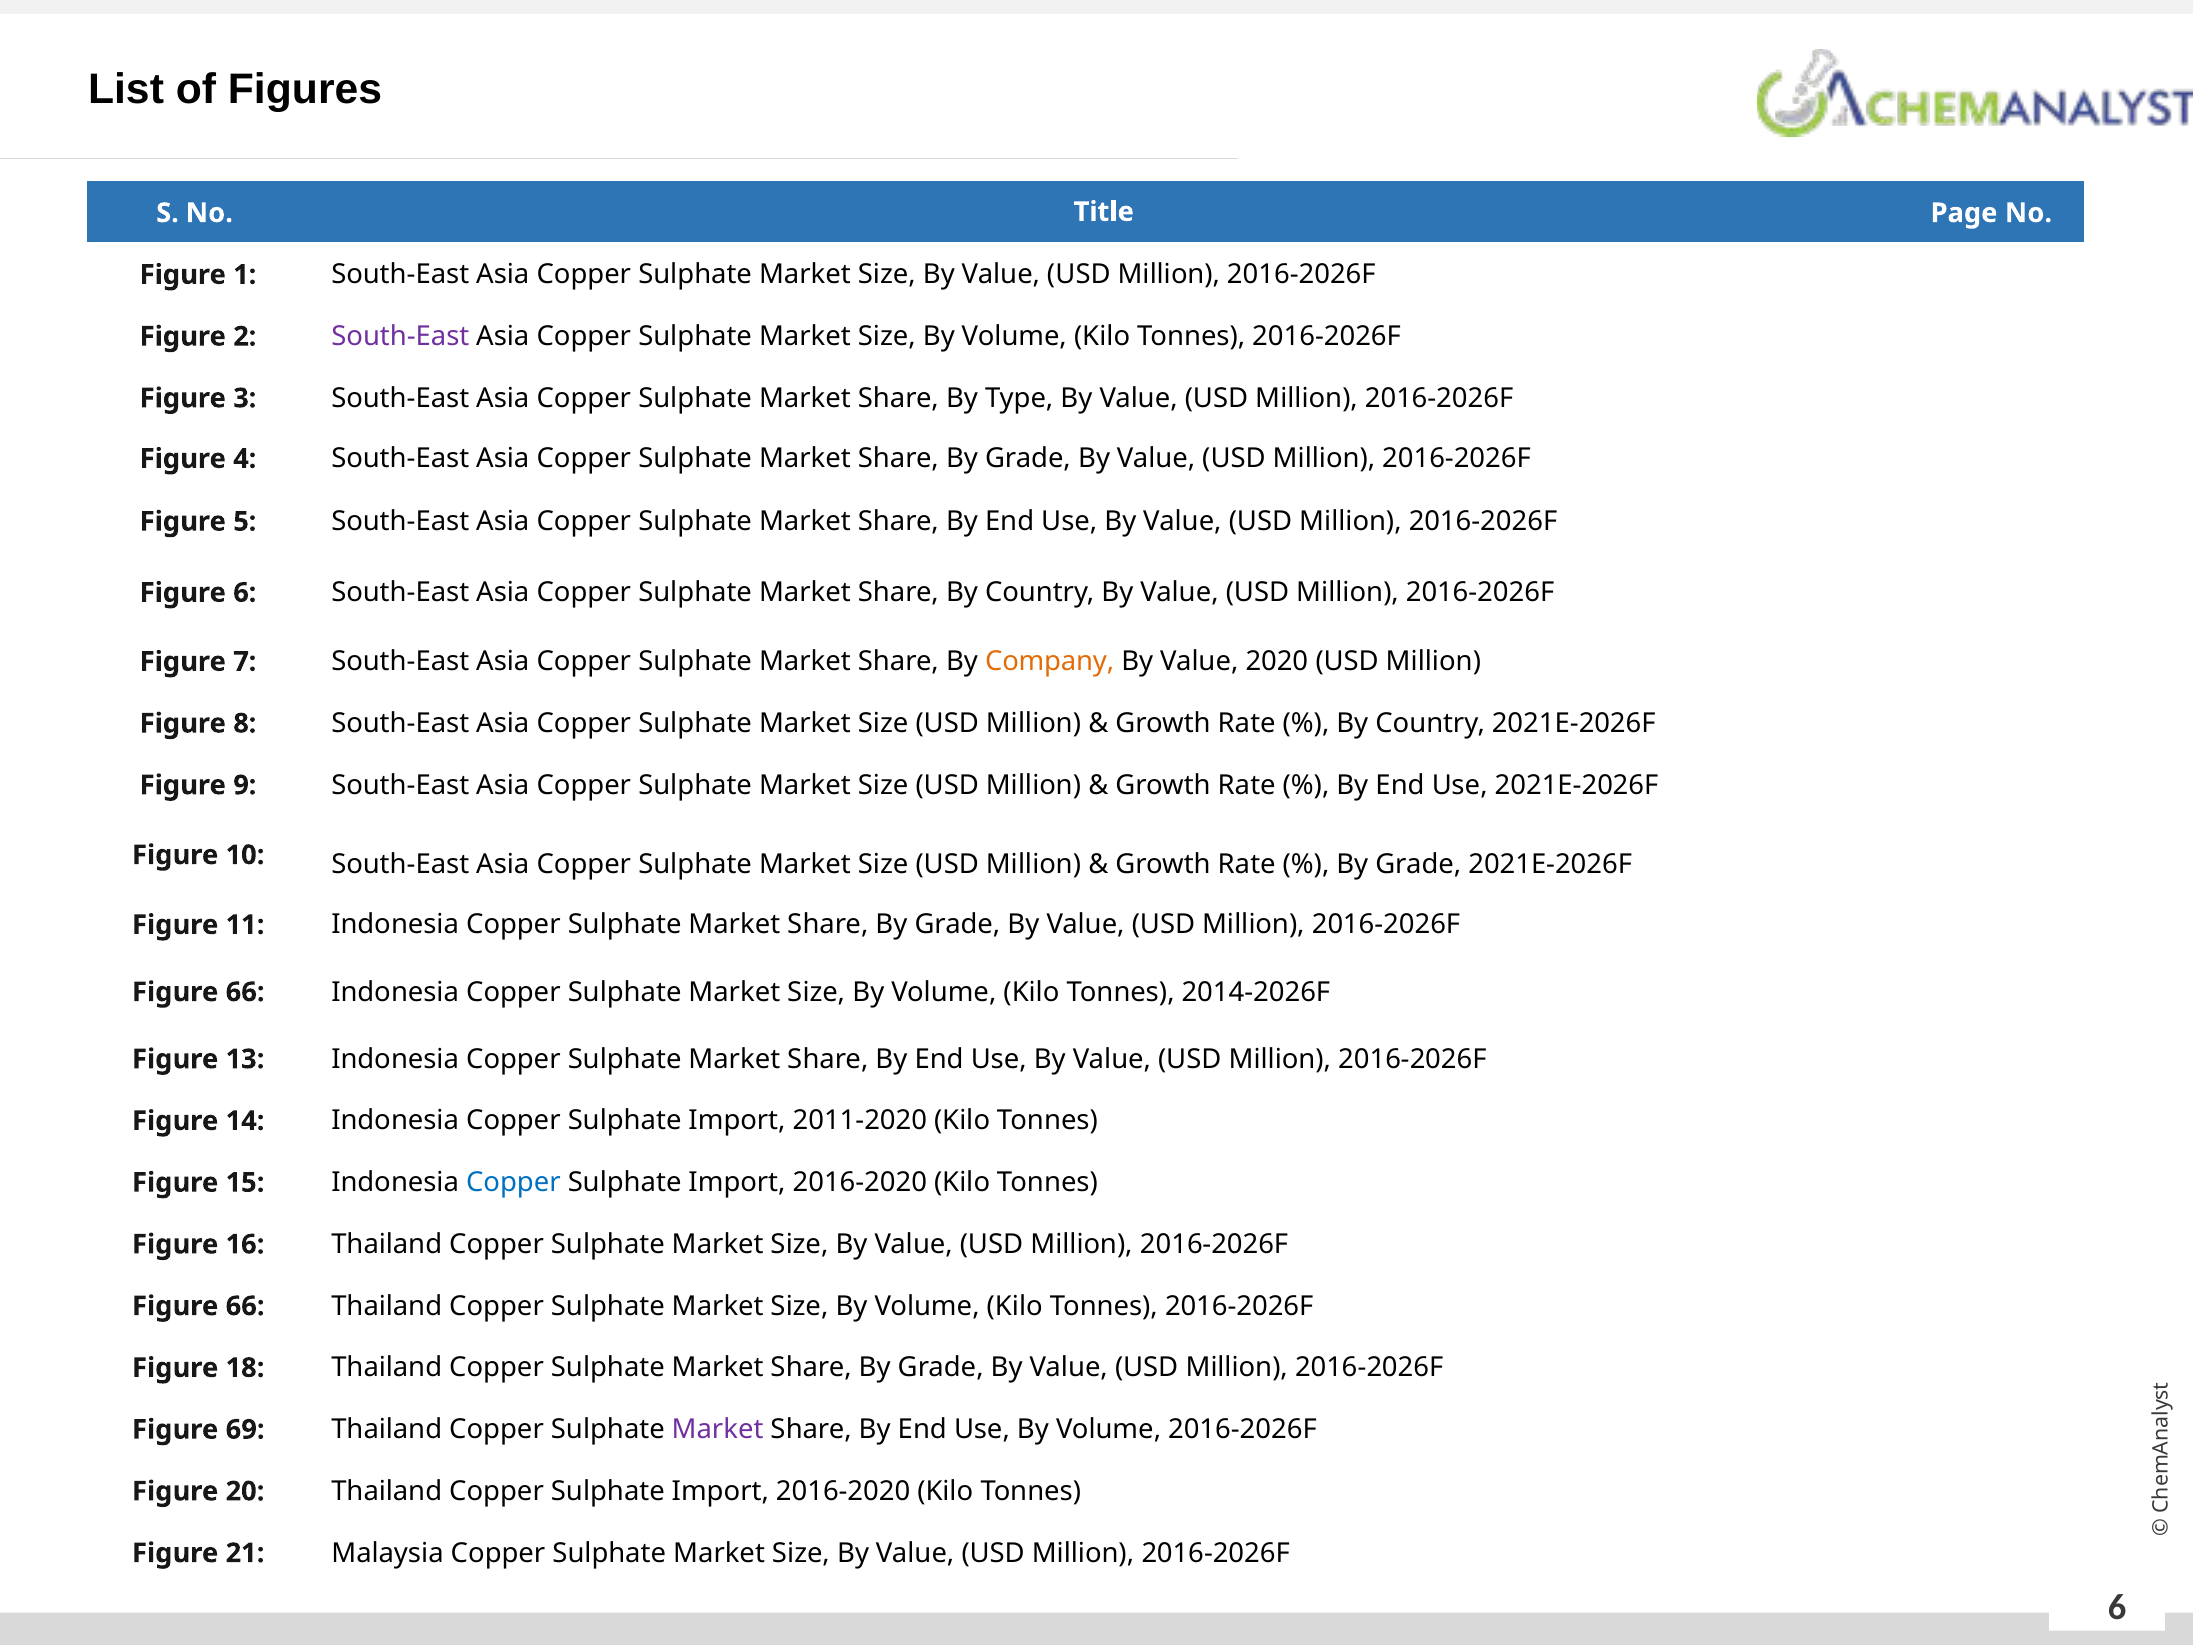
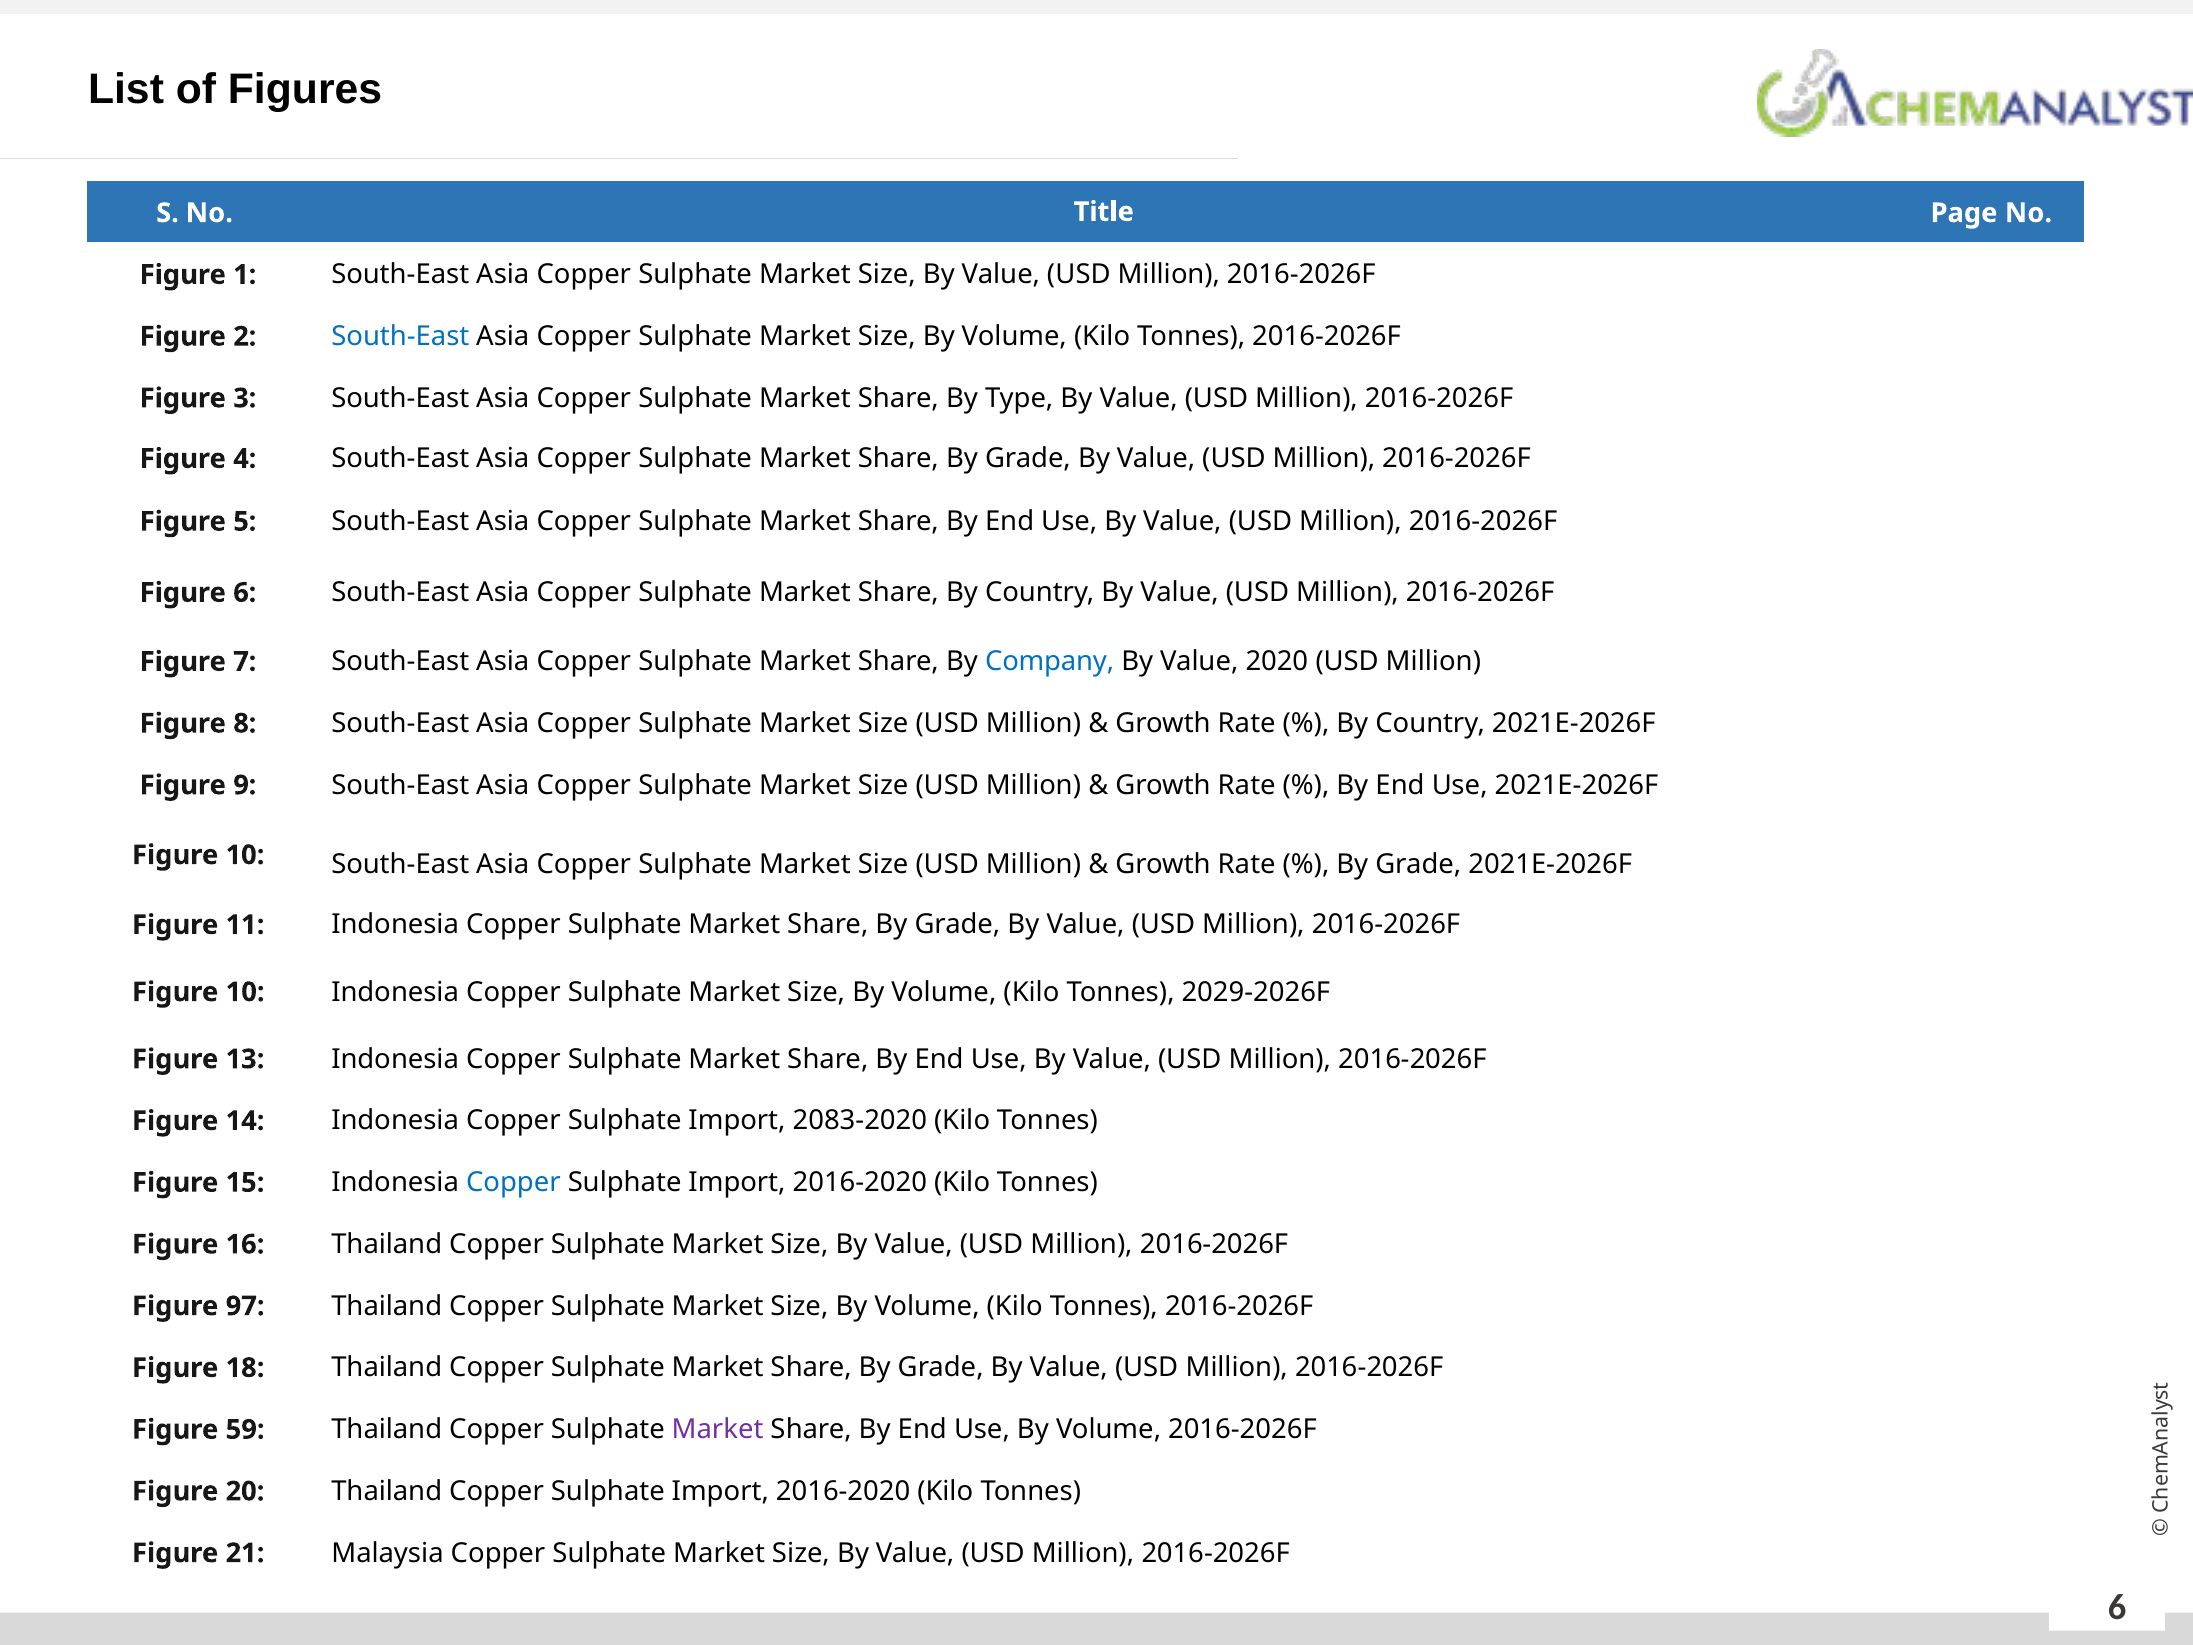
South-East colour: purple -> blue (400, 336)
Company colour: orange -> blue (1050, 662)
66: 66 -> 10 (245, 992)
2014-2026F: 2014-2026F -> 2029-2026F (1256, 992)
2011-2020: 2011-2020 -> 2083-2020 (860, 1121)
66: 66 -> 97 (245, 1306)
69: 69 -> 59 (245, 1429)
